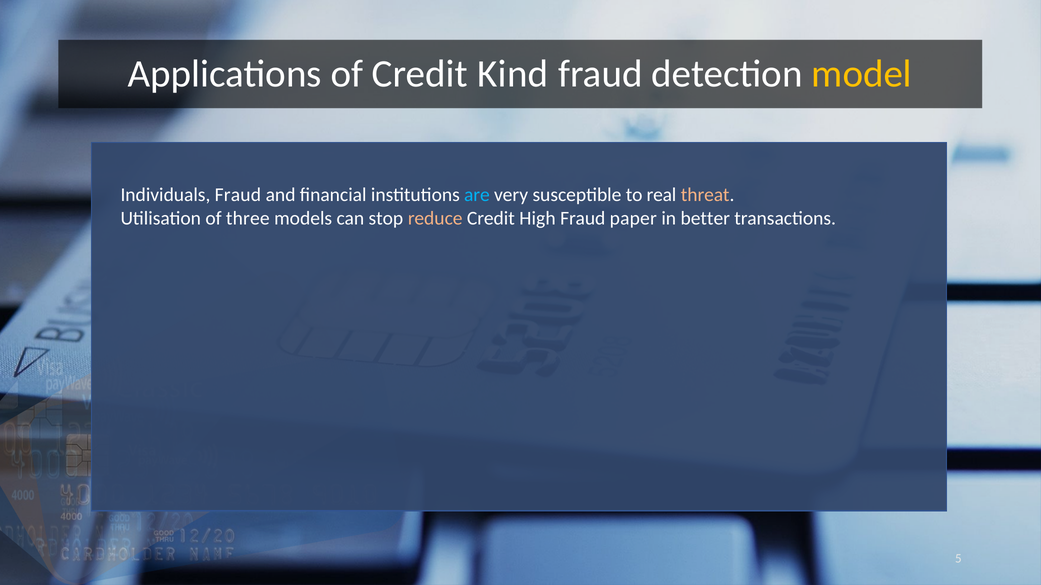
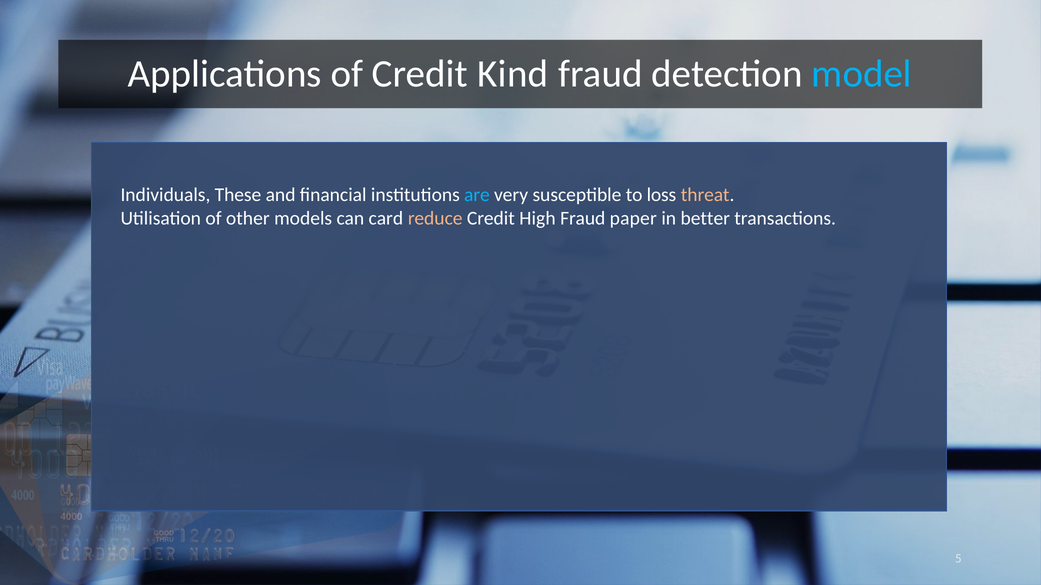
model colour: yellow -> light blue (862, 74)
Individuals Fraud: Fraud -> These (238, 195)
real: real -> loss (661, 195)
three: three -> other (248, 218)
stop: stop -> card (386, 218)
